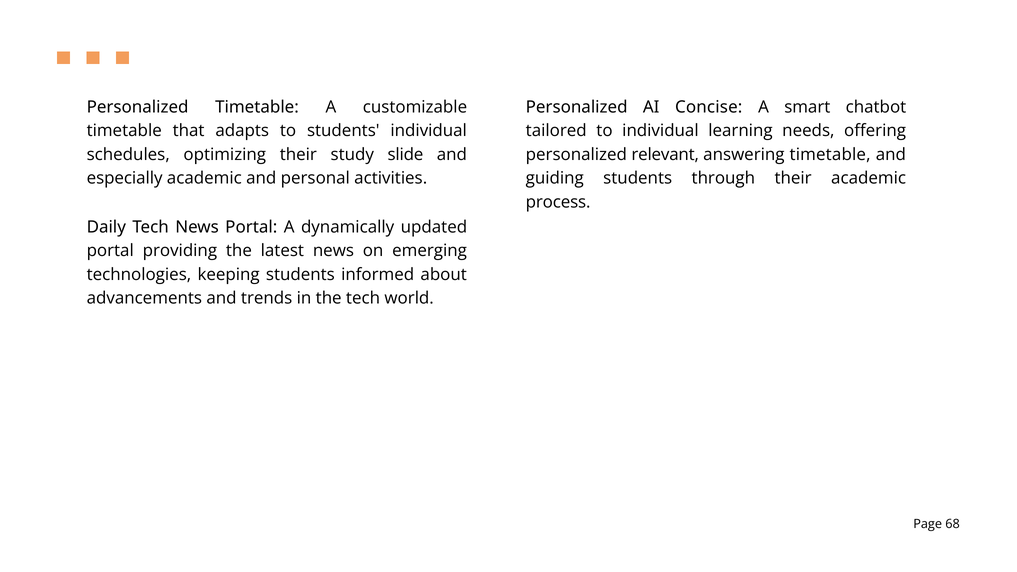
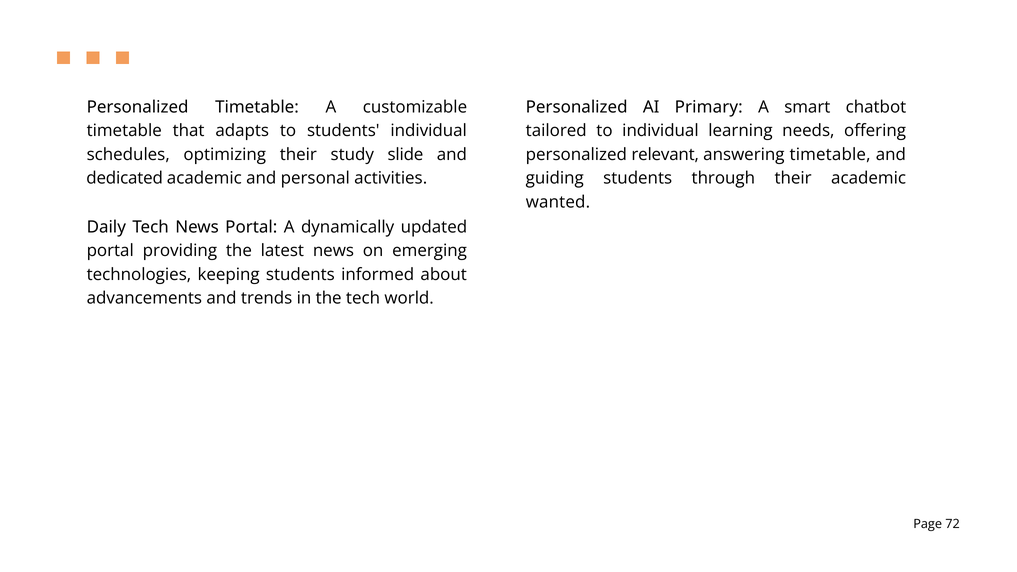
Concise: Concise -> Primary (709, 107)
especially: especially -> dedicated (125, 178)
process: process -> wanted (558, 202)
68: 68 -> 72 (953, 524)
